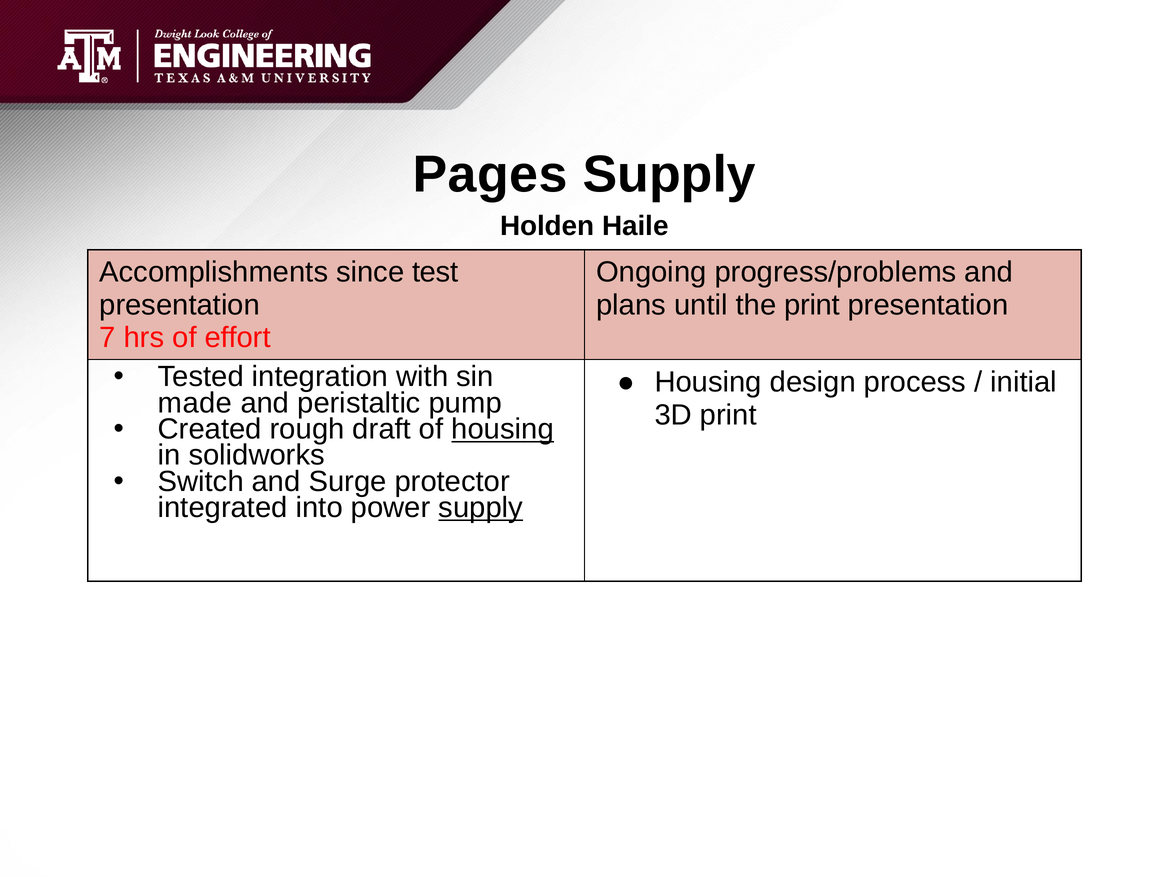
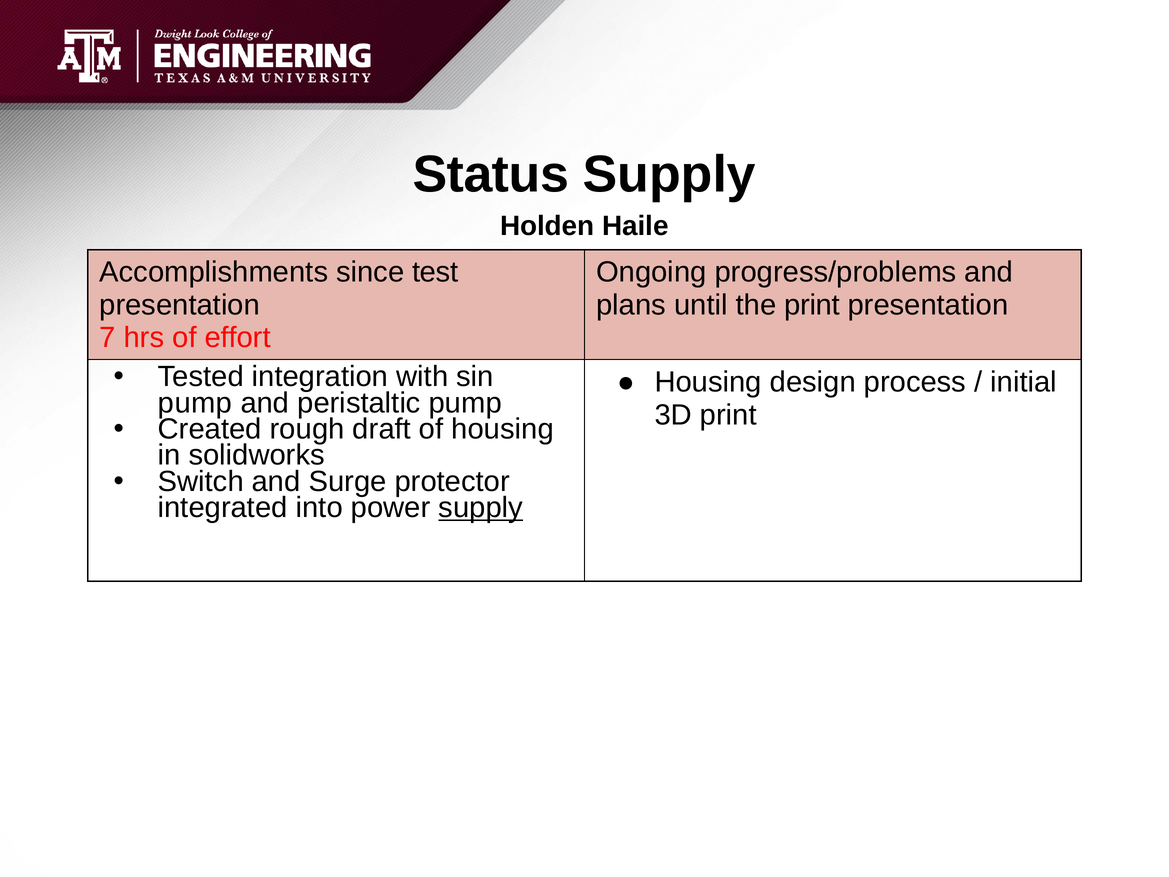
Pages: Pages -> Status (491, 174)
made: made -> pump (195, 403)
housing underline: present -> none (503, 429)
